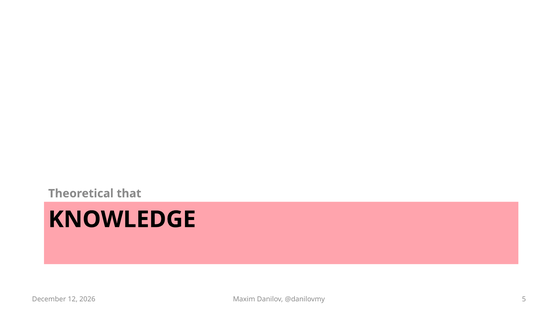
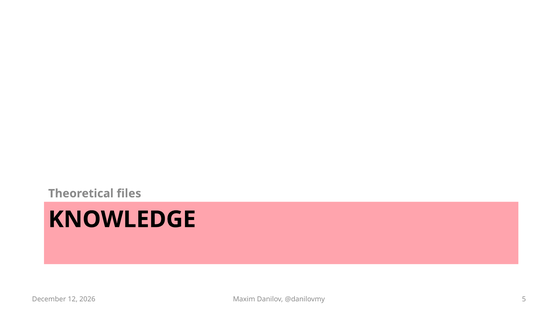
that: that -> files (129, 193)
